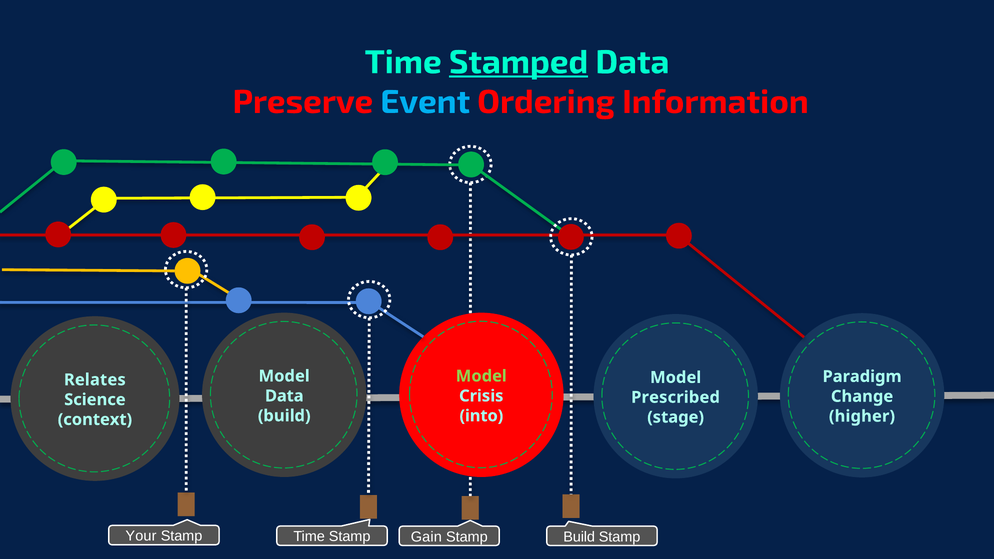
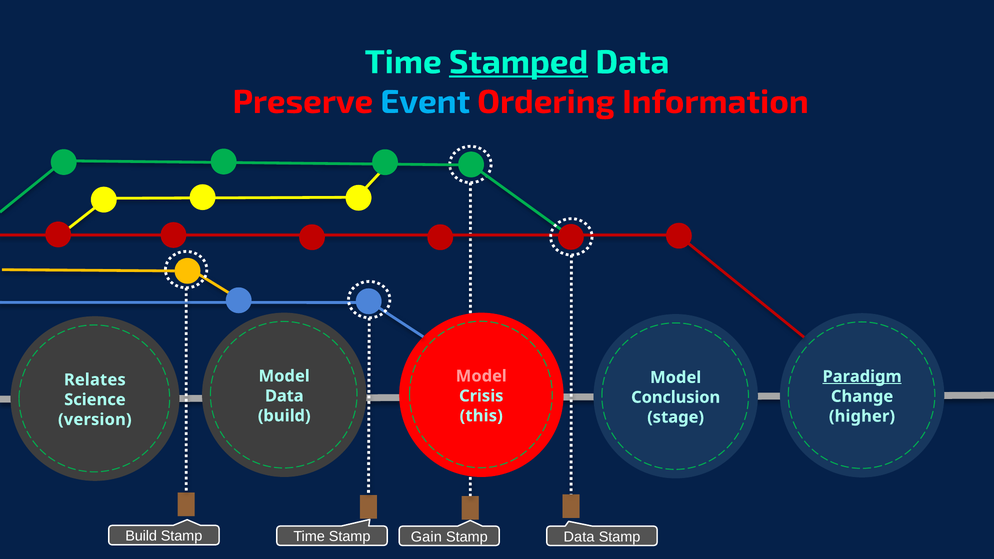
Model colour: light green -> pink (481, 376)
Paradigm underline: none -> present (862, 377)
Prescribed: Prescribed -> Conclusion (676, 397)
into: into -> this (481, 416)
context: context -> version (95, 420)
Your: Your -> Build (141, 536)
Stamp Build: Build -> Data (579, 537)
